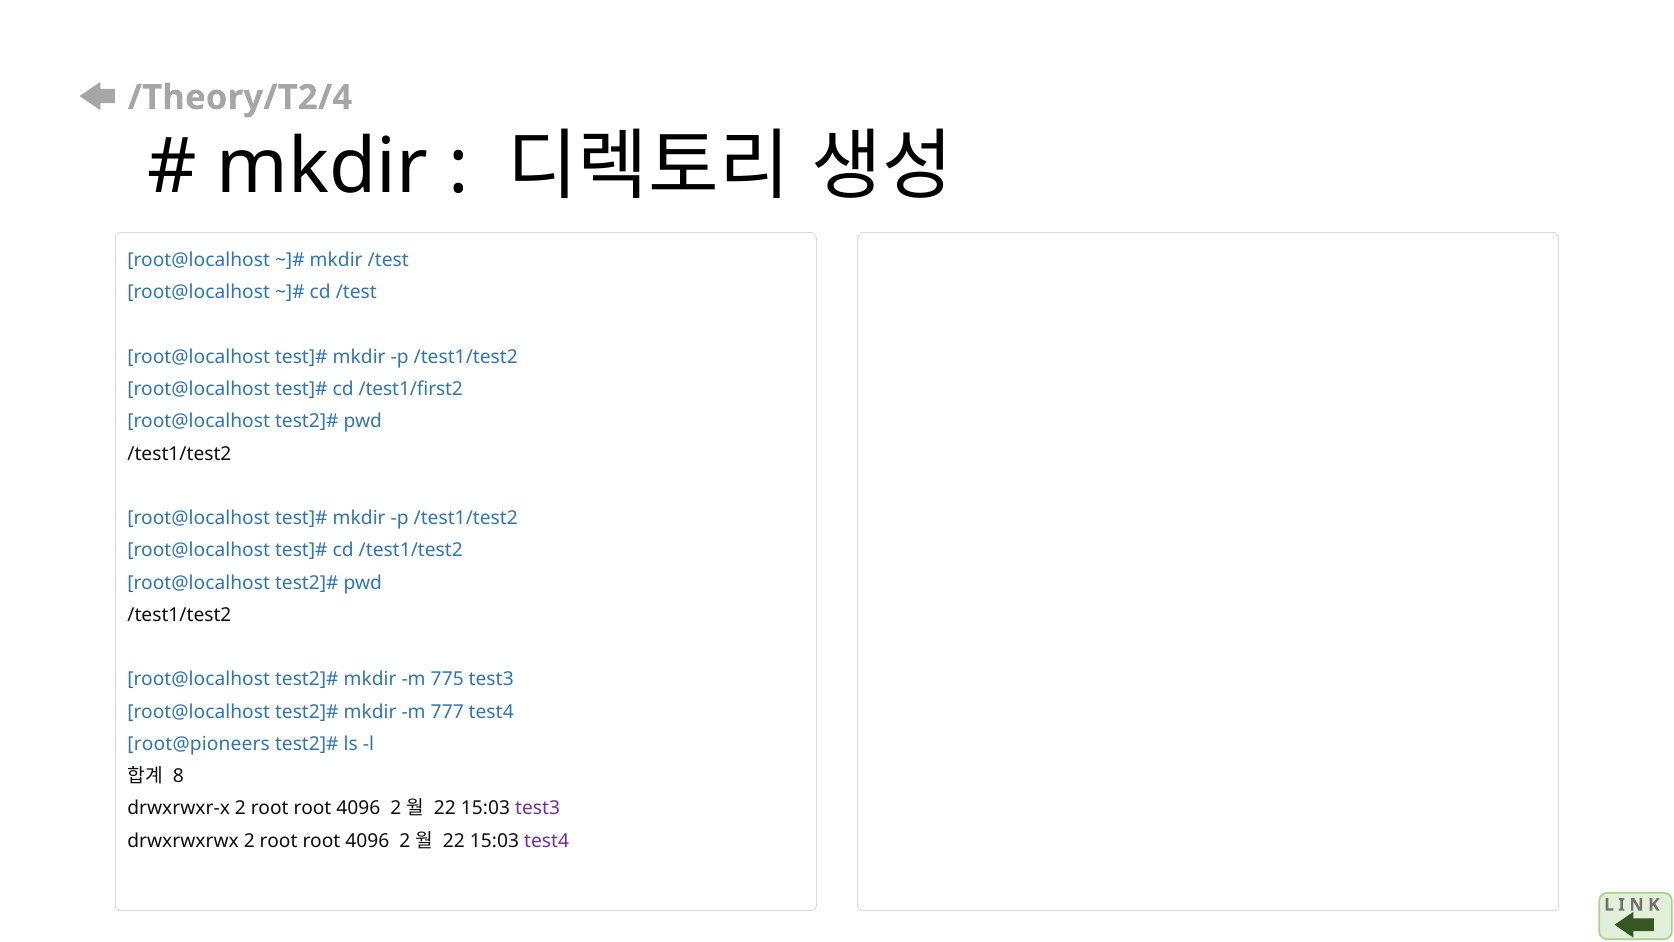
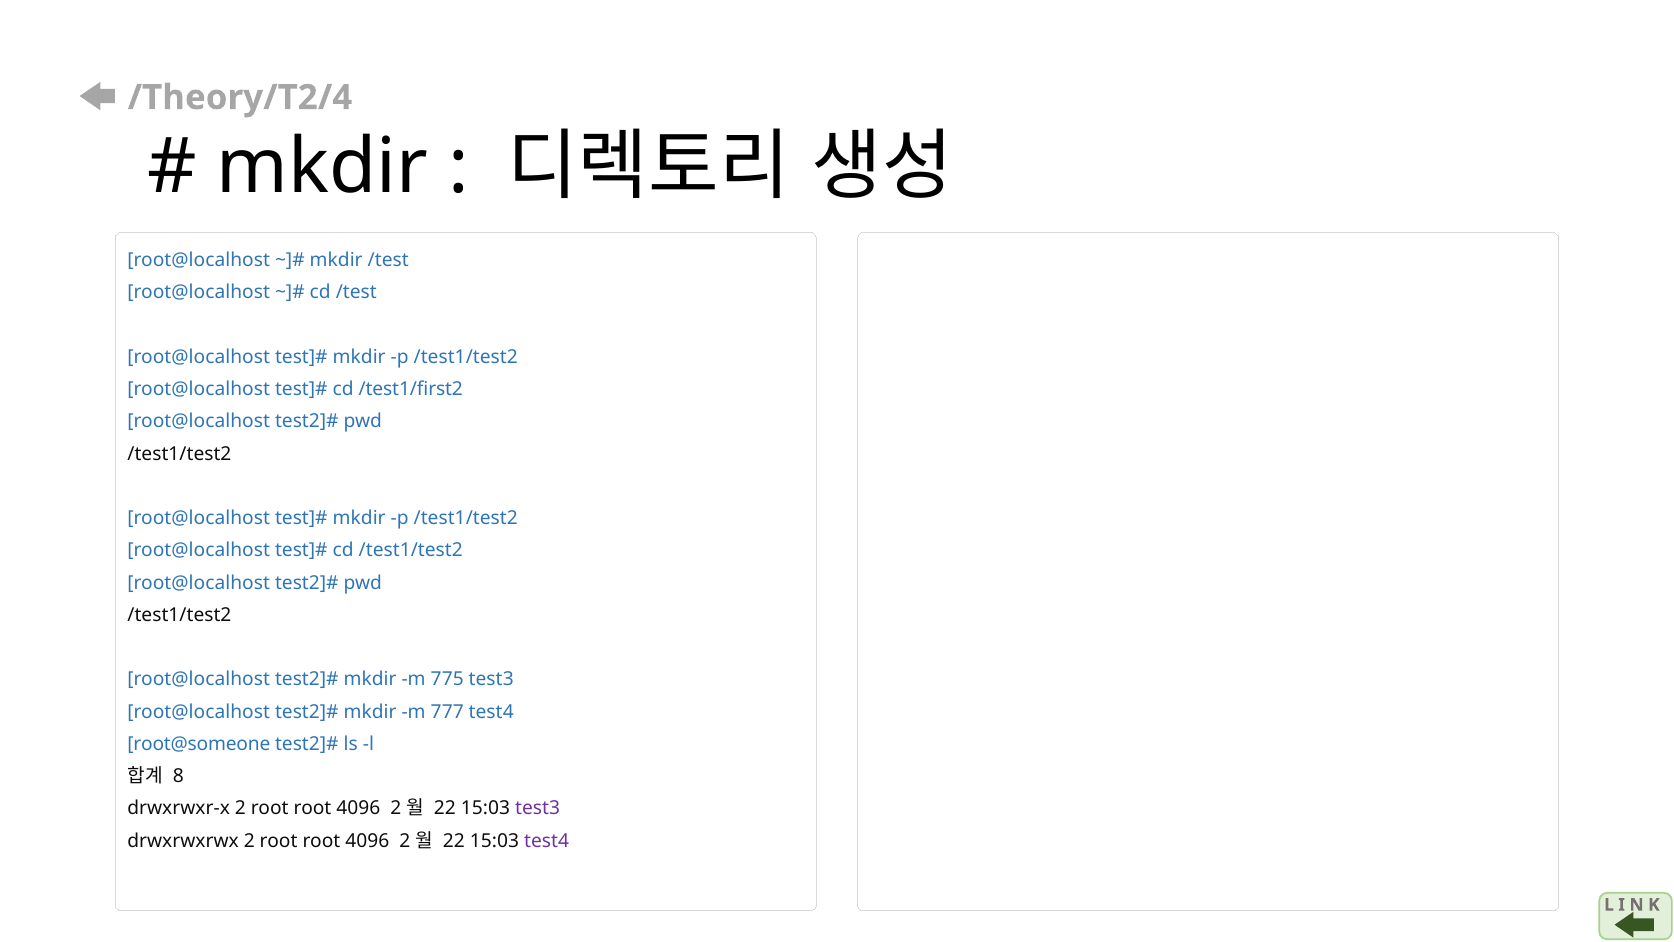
root@pioneers: root@pioneers -> root@someone (199, 744)
